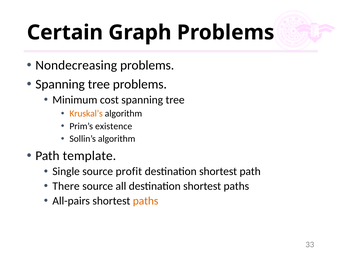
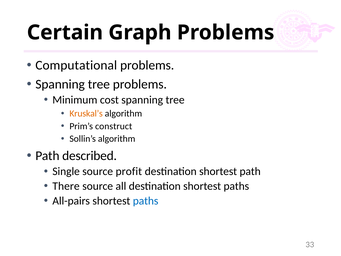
Nondecreasing: Nondecreasing -> Computational (76, 65)
existence: existence -> construct (114, 126)
template: template -> described (90, 156)
paths colour: orange -> blue (146, 201)
